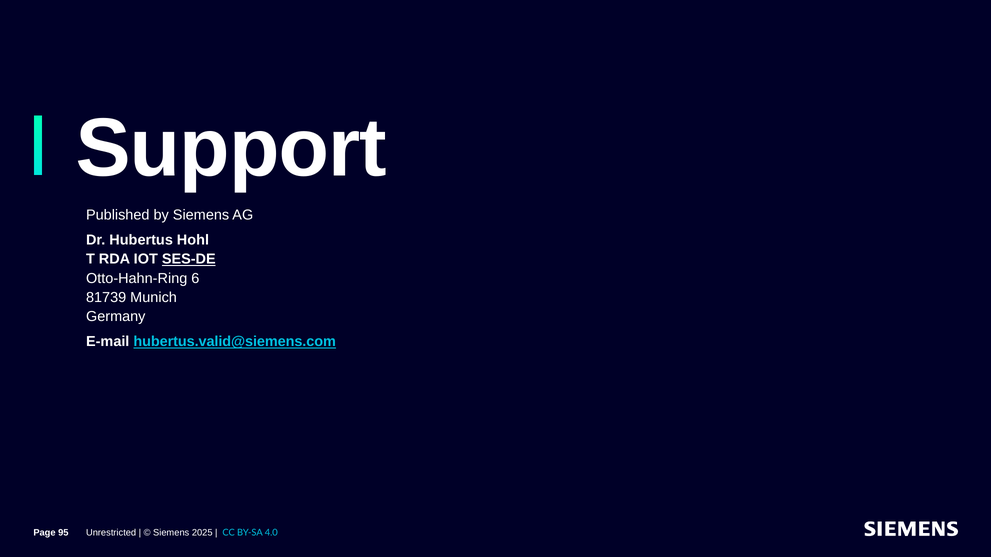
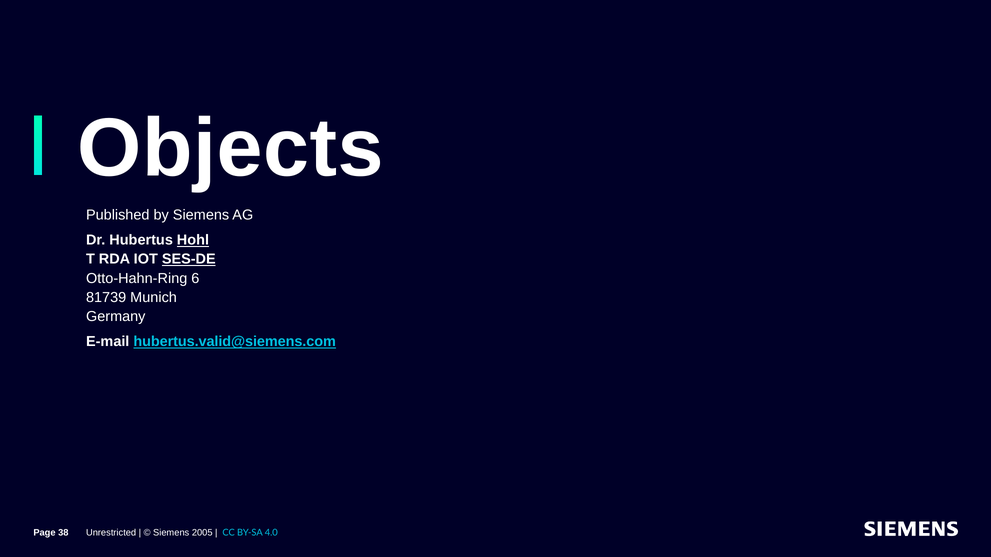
Support: Support -> Objects (231, 149)
Hohl underline: none -> present (193, 240)
95: 95 -> 38 (63, 533)
2025: 2025 -> 2005 (202, 533)
